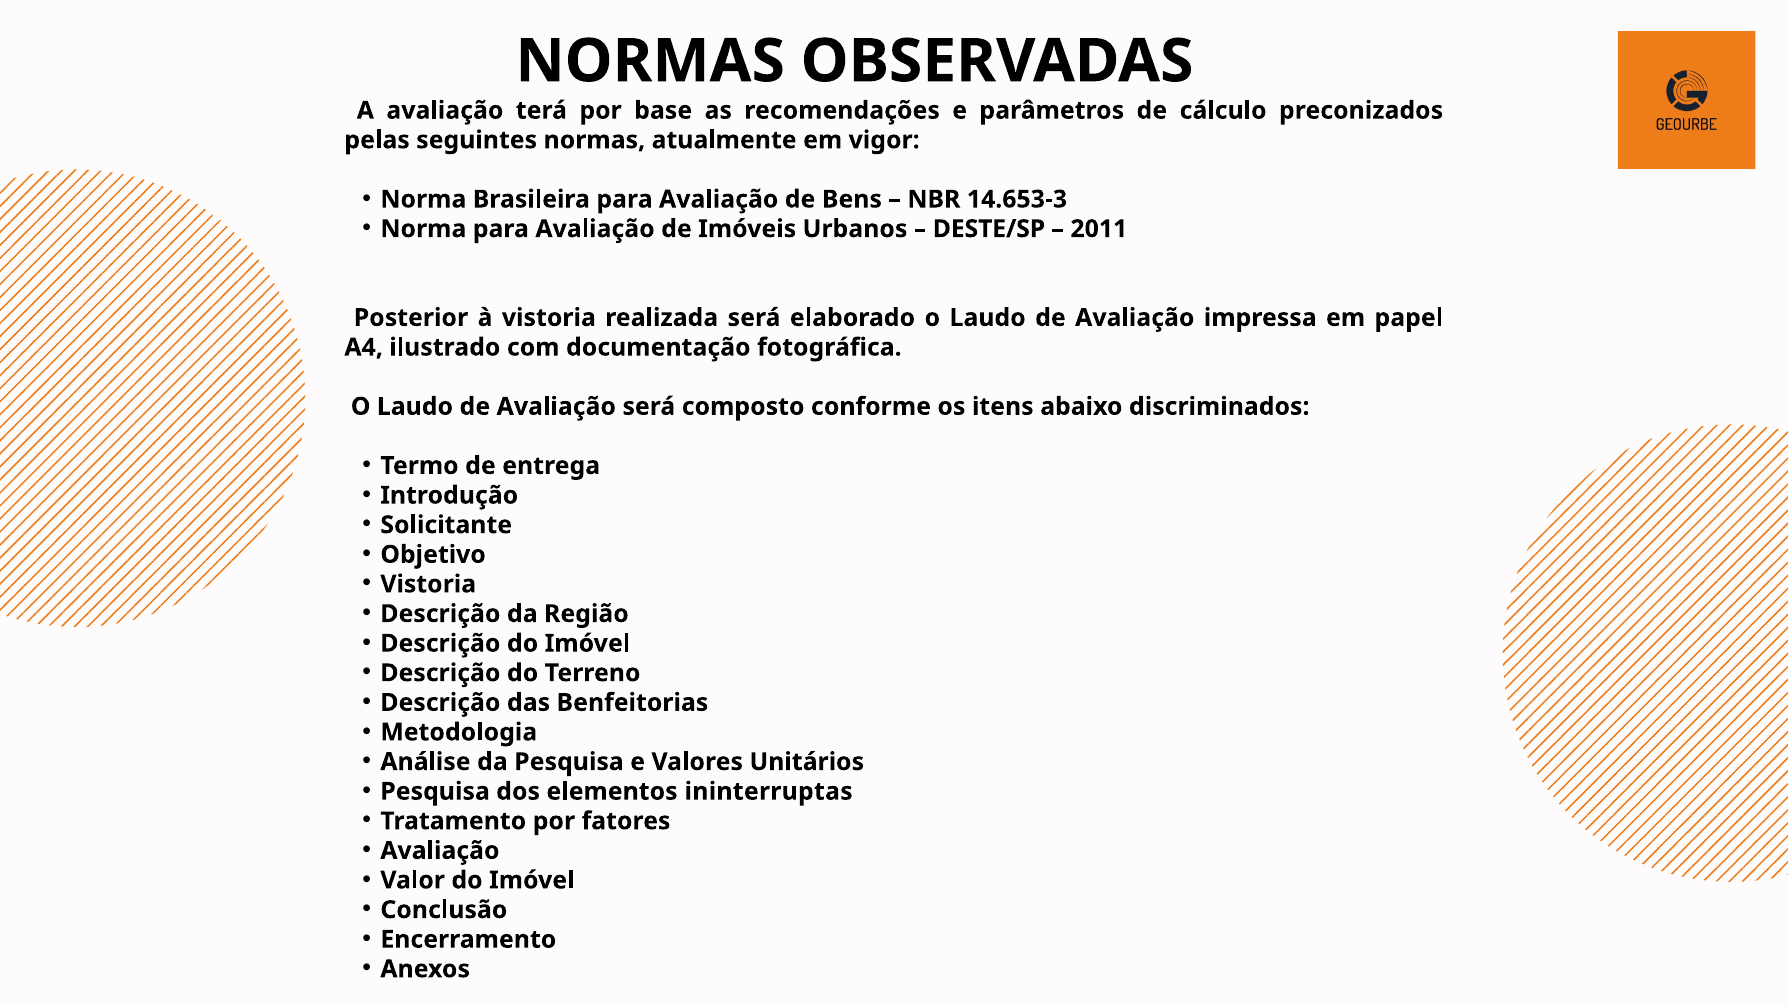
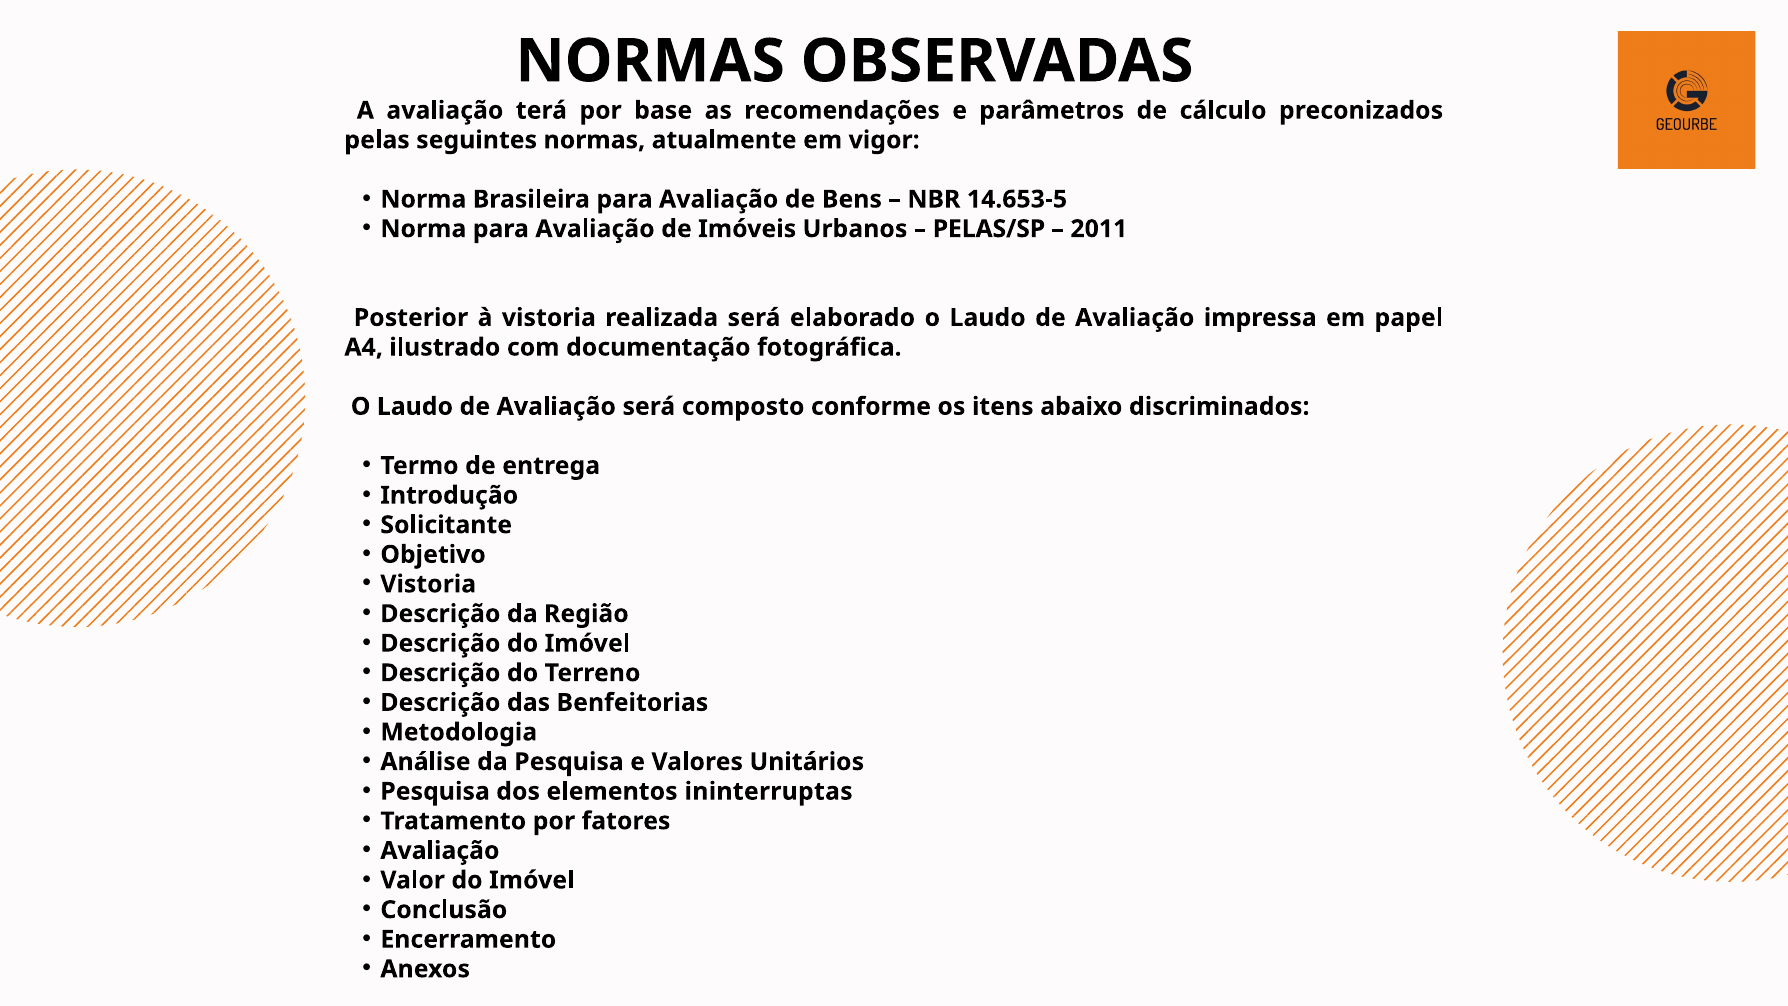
14.653-3: 14.653-3 -> 14.653-5 (1017, 199)
DESTE/SP: DESTE/SP -> PELAS/SP (989, 229)
